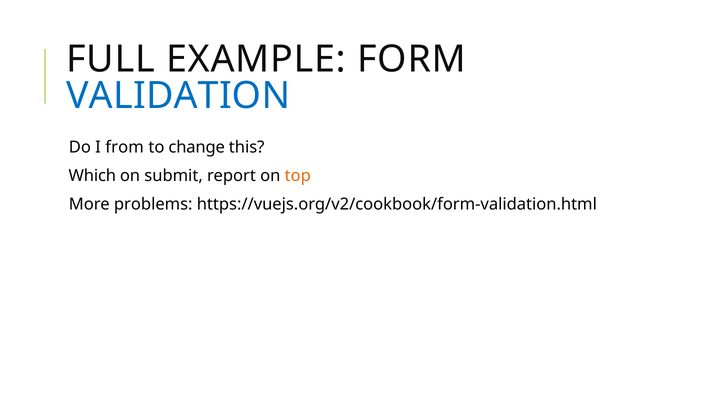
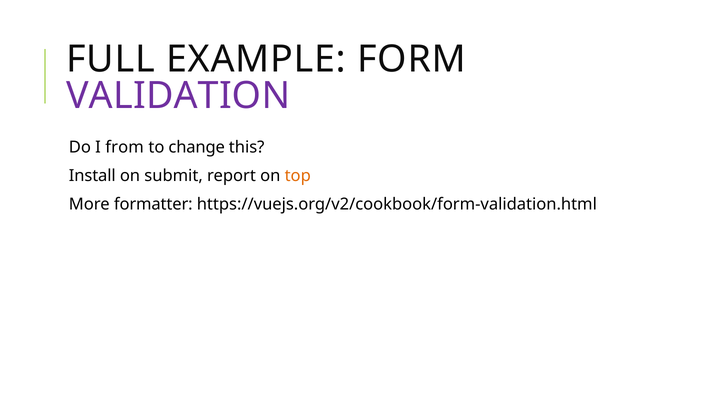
VALIDATION colour: blue -> purple (178, 96)
Which: Which -> Install (92, 176)
problems: problems -> formatter (153, 204)
